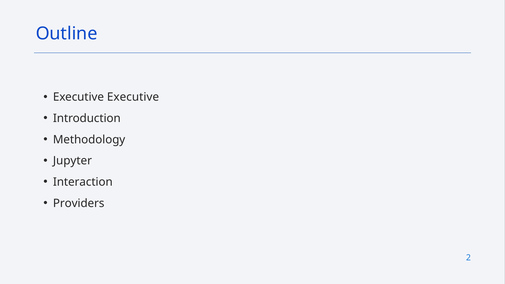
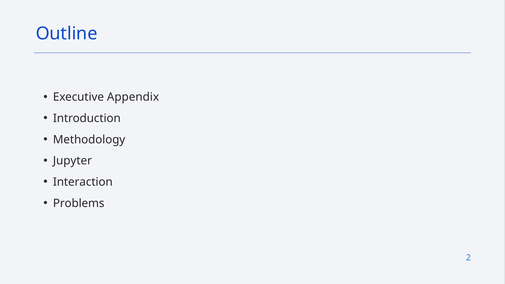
Executive Executive: Executive -> Appendix (133, 97)
Providers: Providers -> Problems (79, 203)
